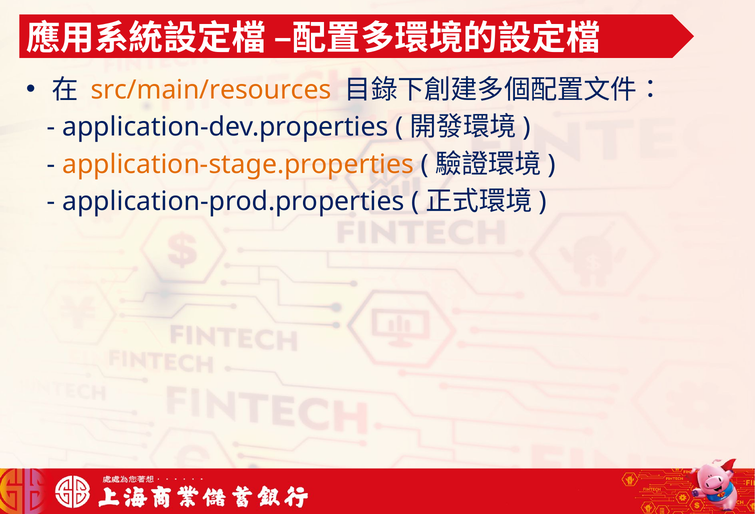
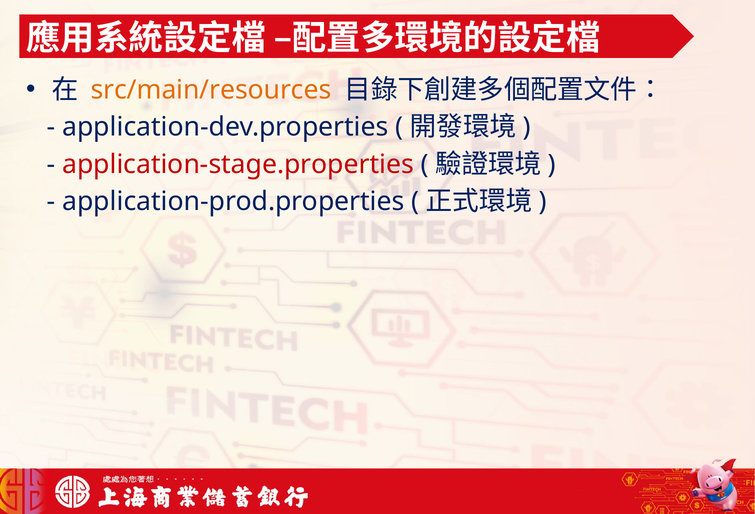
application-stage.properties colour: orange -> red (238, 164)
